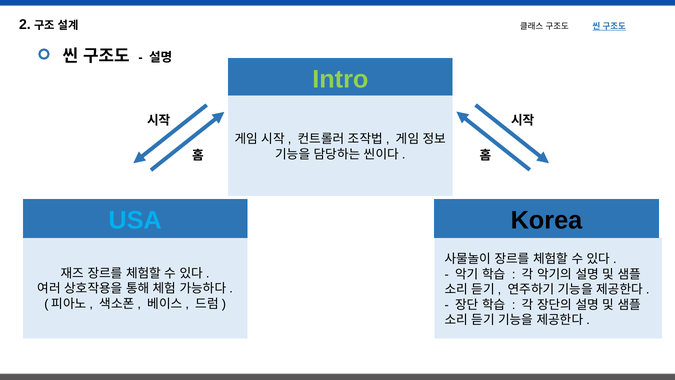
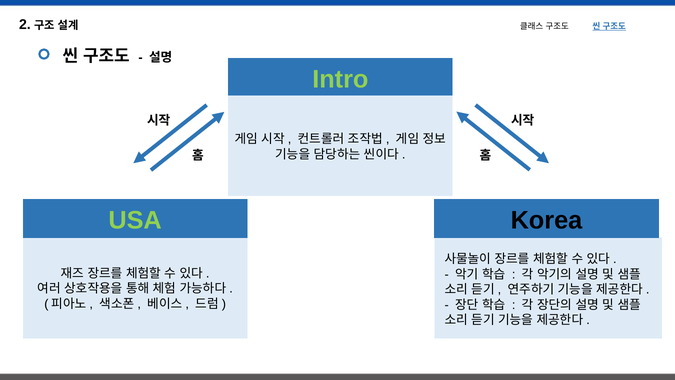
USA colour: light blue -> light green (135, 220)
